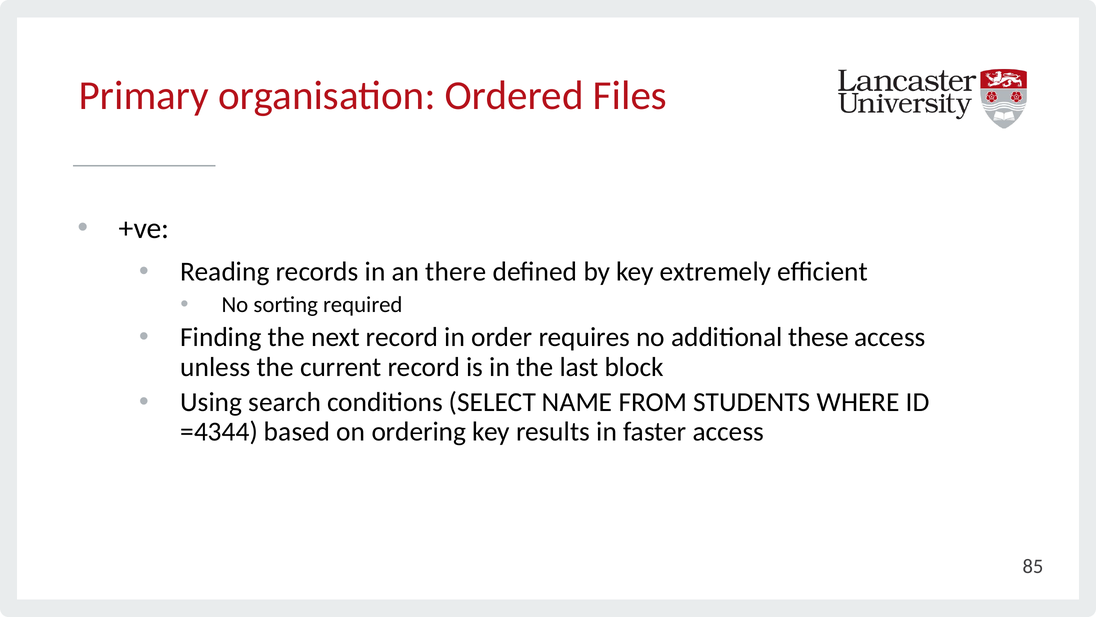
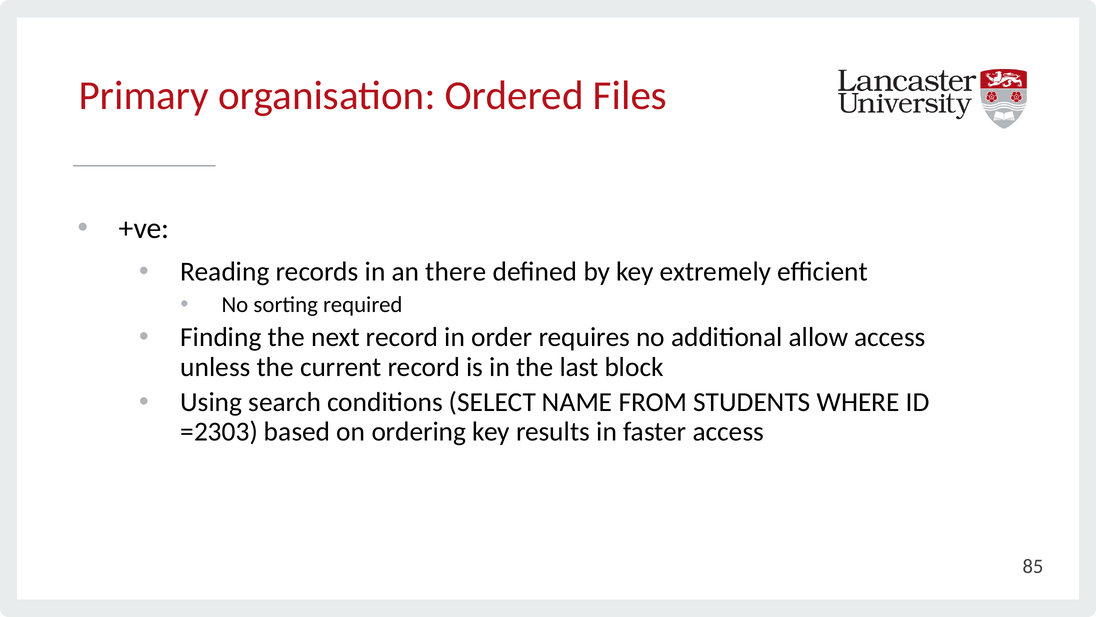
these: these -> allow (818, 337)
=4344: =4344 -> =2303 (219, 432)
